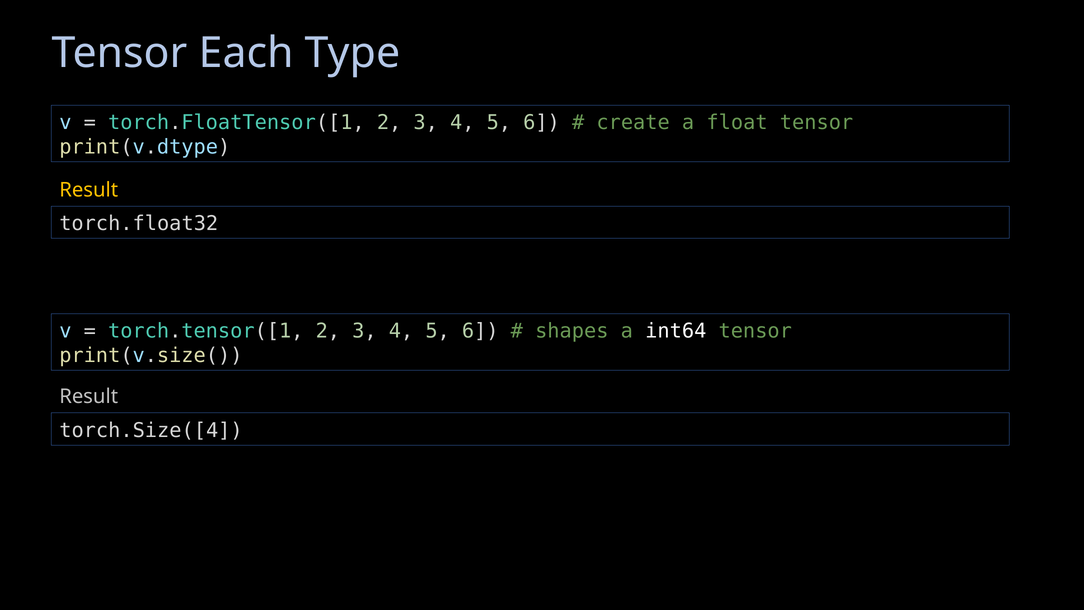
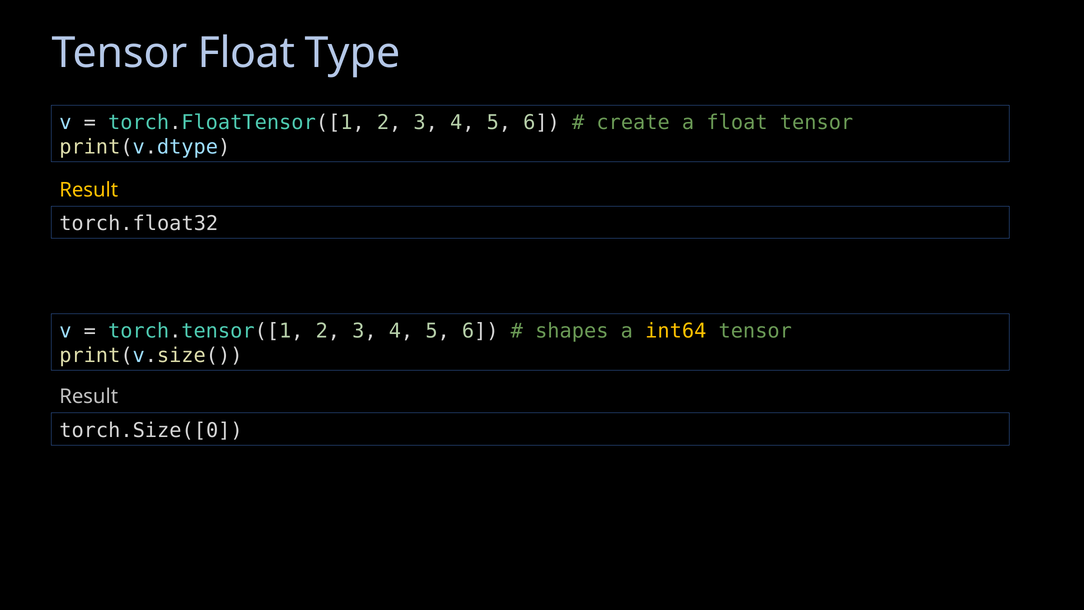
Tensor Each: Each -> Float (246, 53)
int64 colour: white -> yellow (676, 331)
torch.Size([4: torch.Size([4 -> torch.Size([0 (151, 430)
